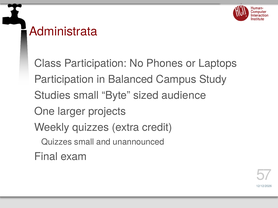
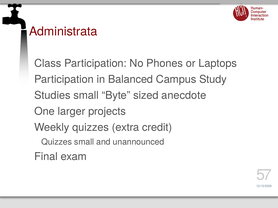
audience: audience -> anecdote (184, 96)
